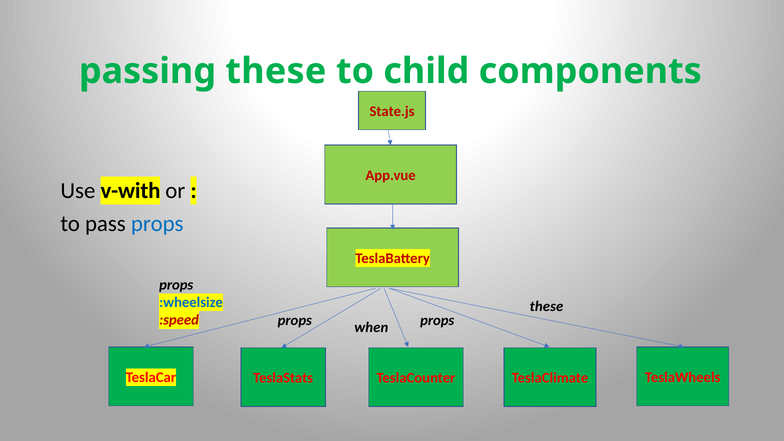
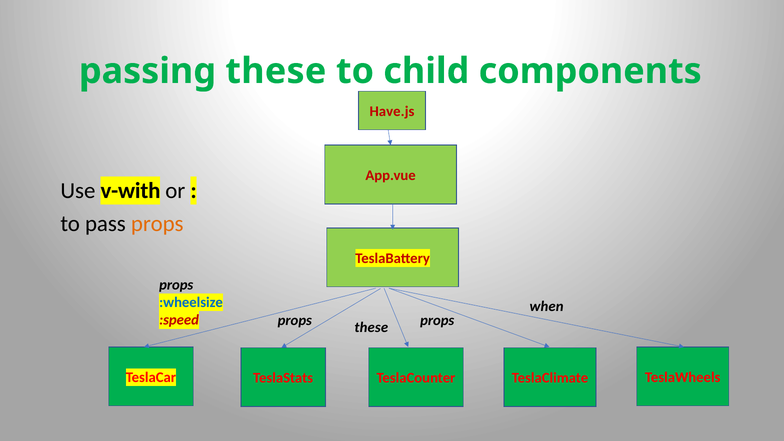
State.js: State.js -> Have.js (392, 112)
props colour: blue -> orange (157, 224)
these: these -> when (547, 307)
props when: when -> these (371, 327)
